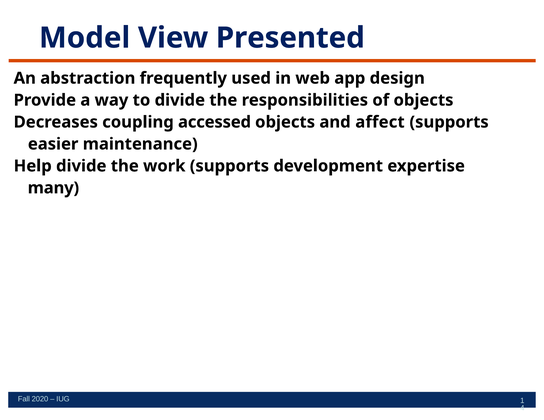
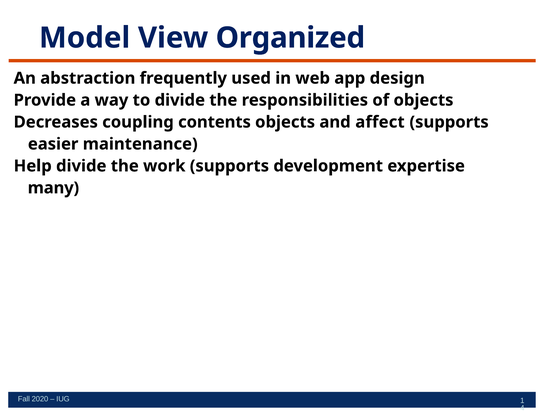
Presented: Presented -> Organized (290, 38)
accessed: accessed -> contents (214, 122)
